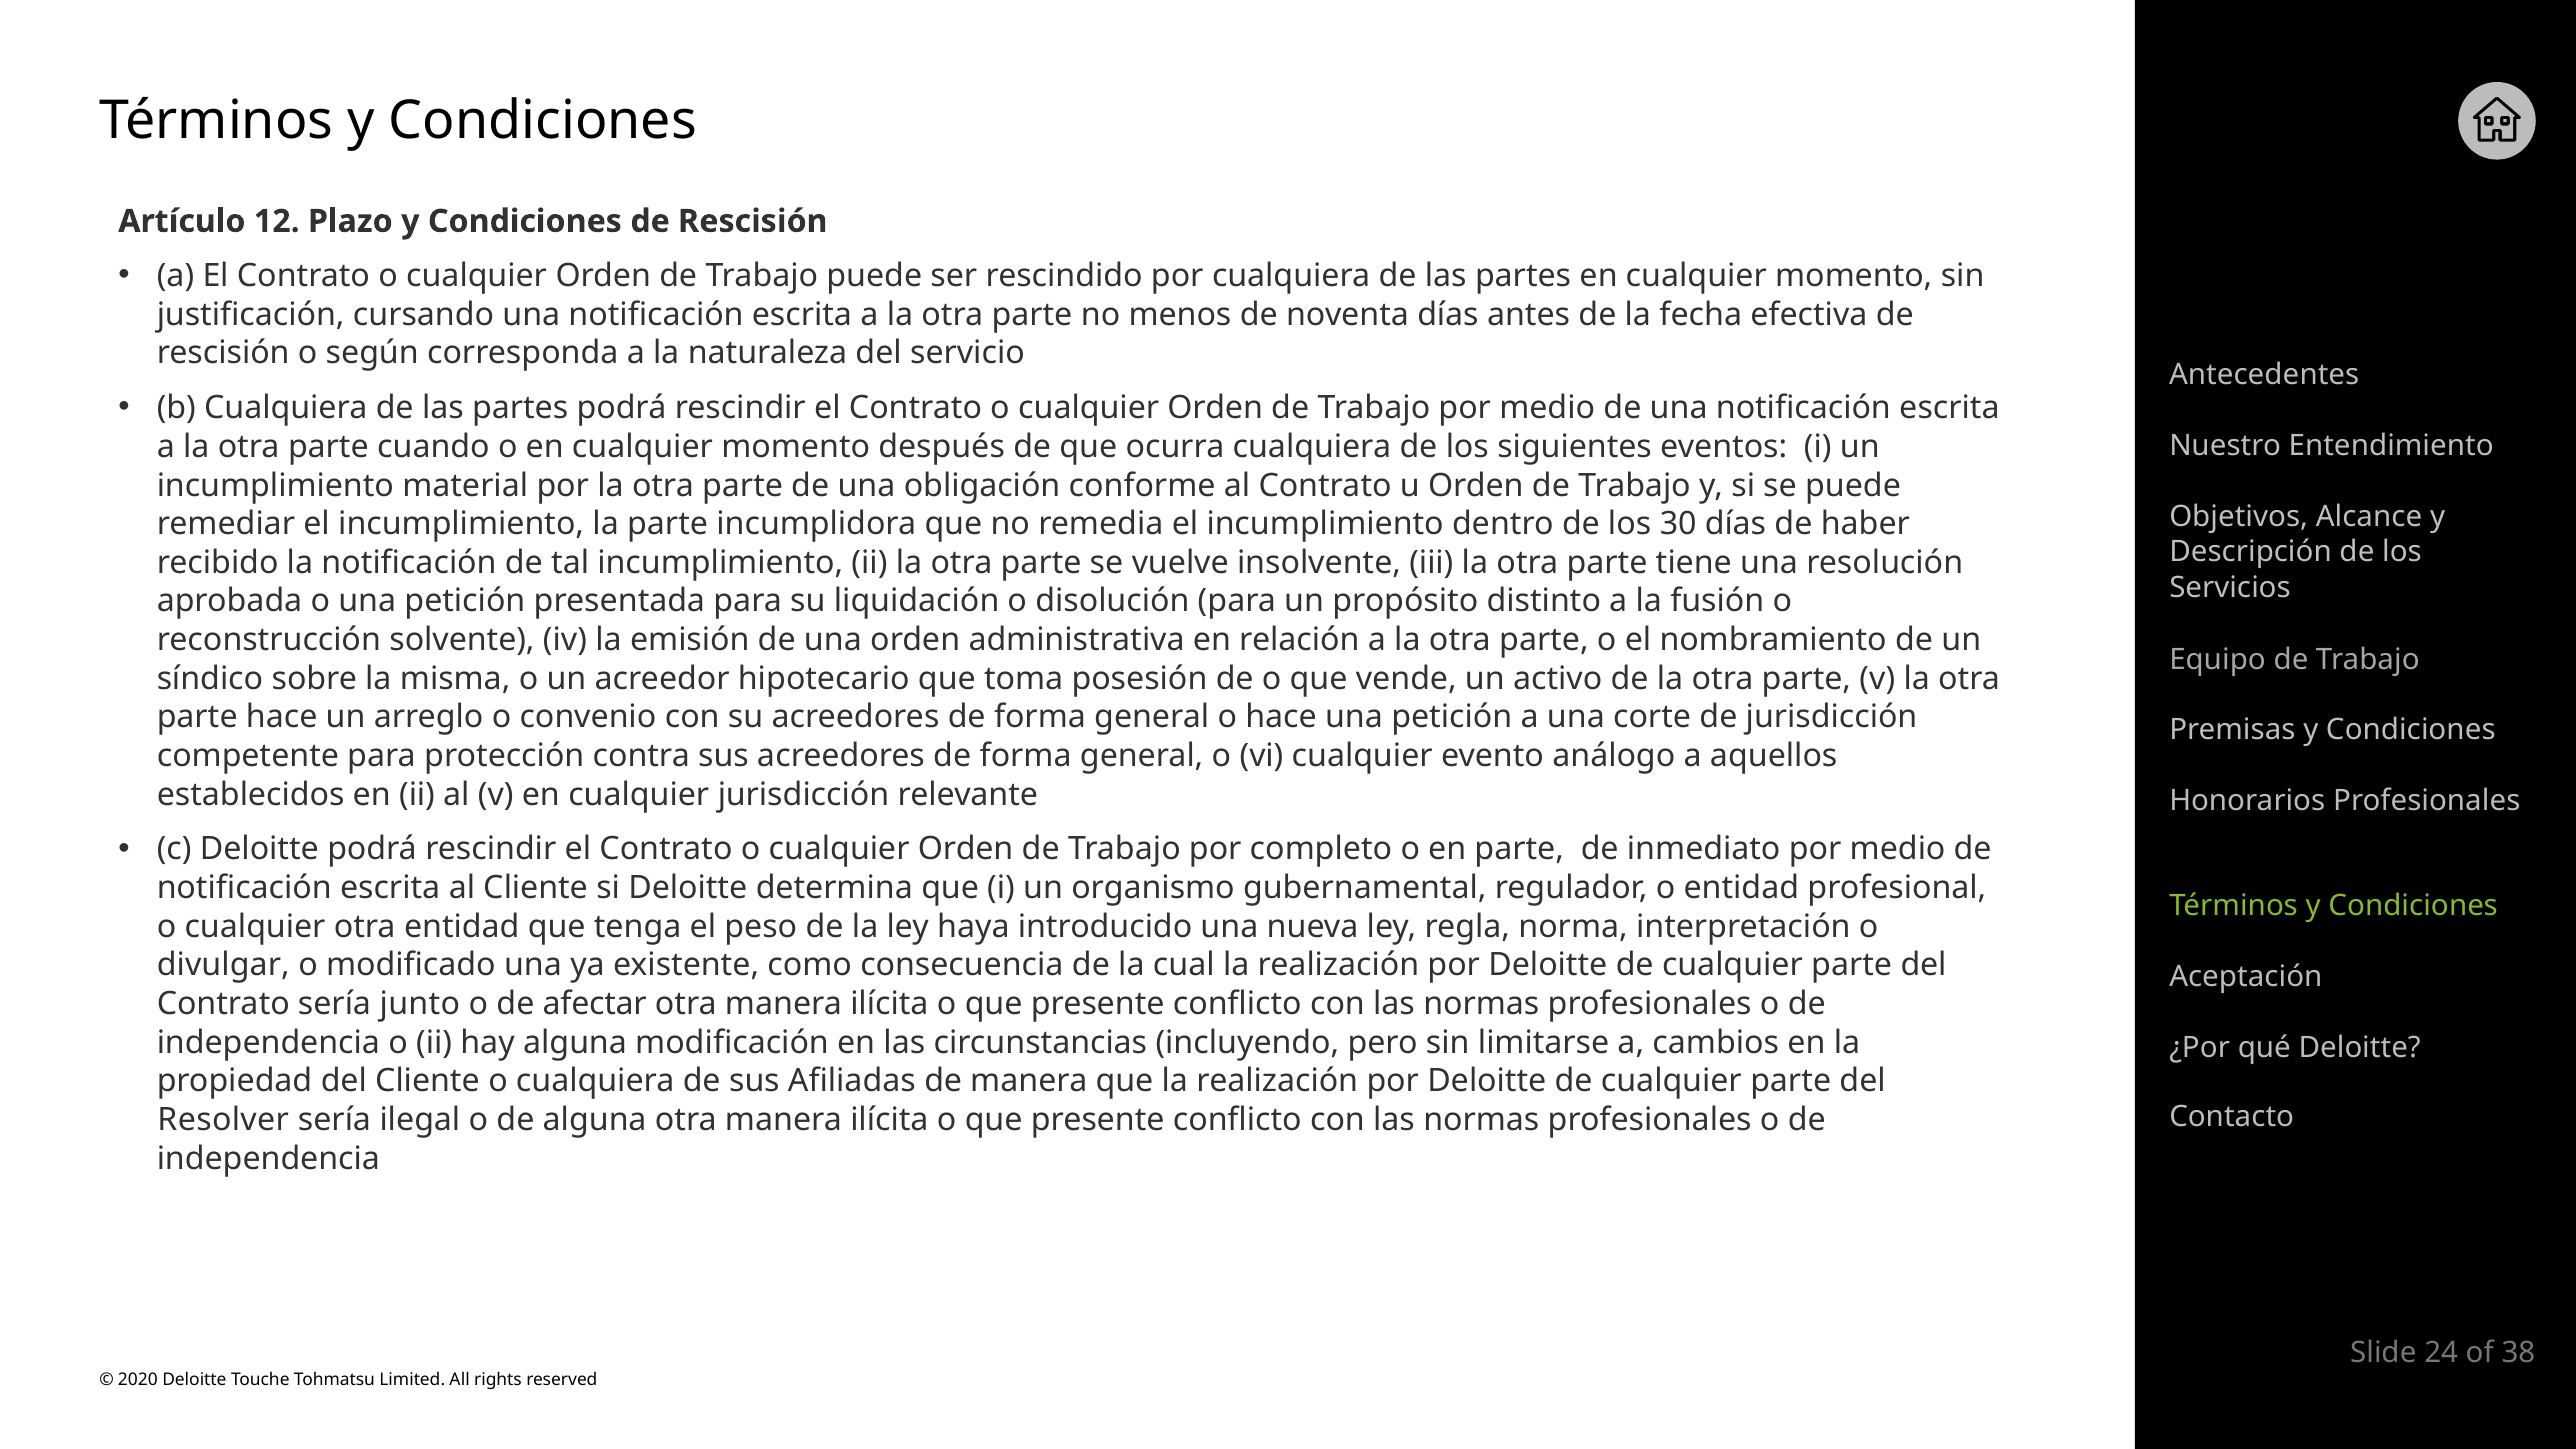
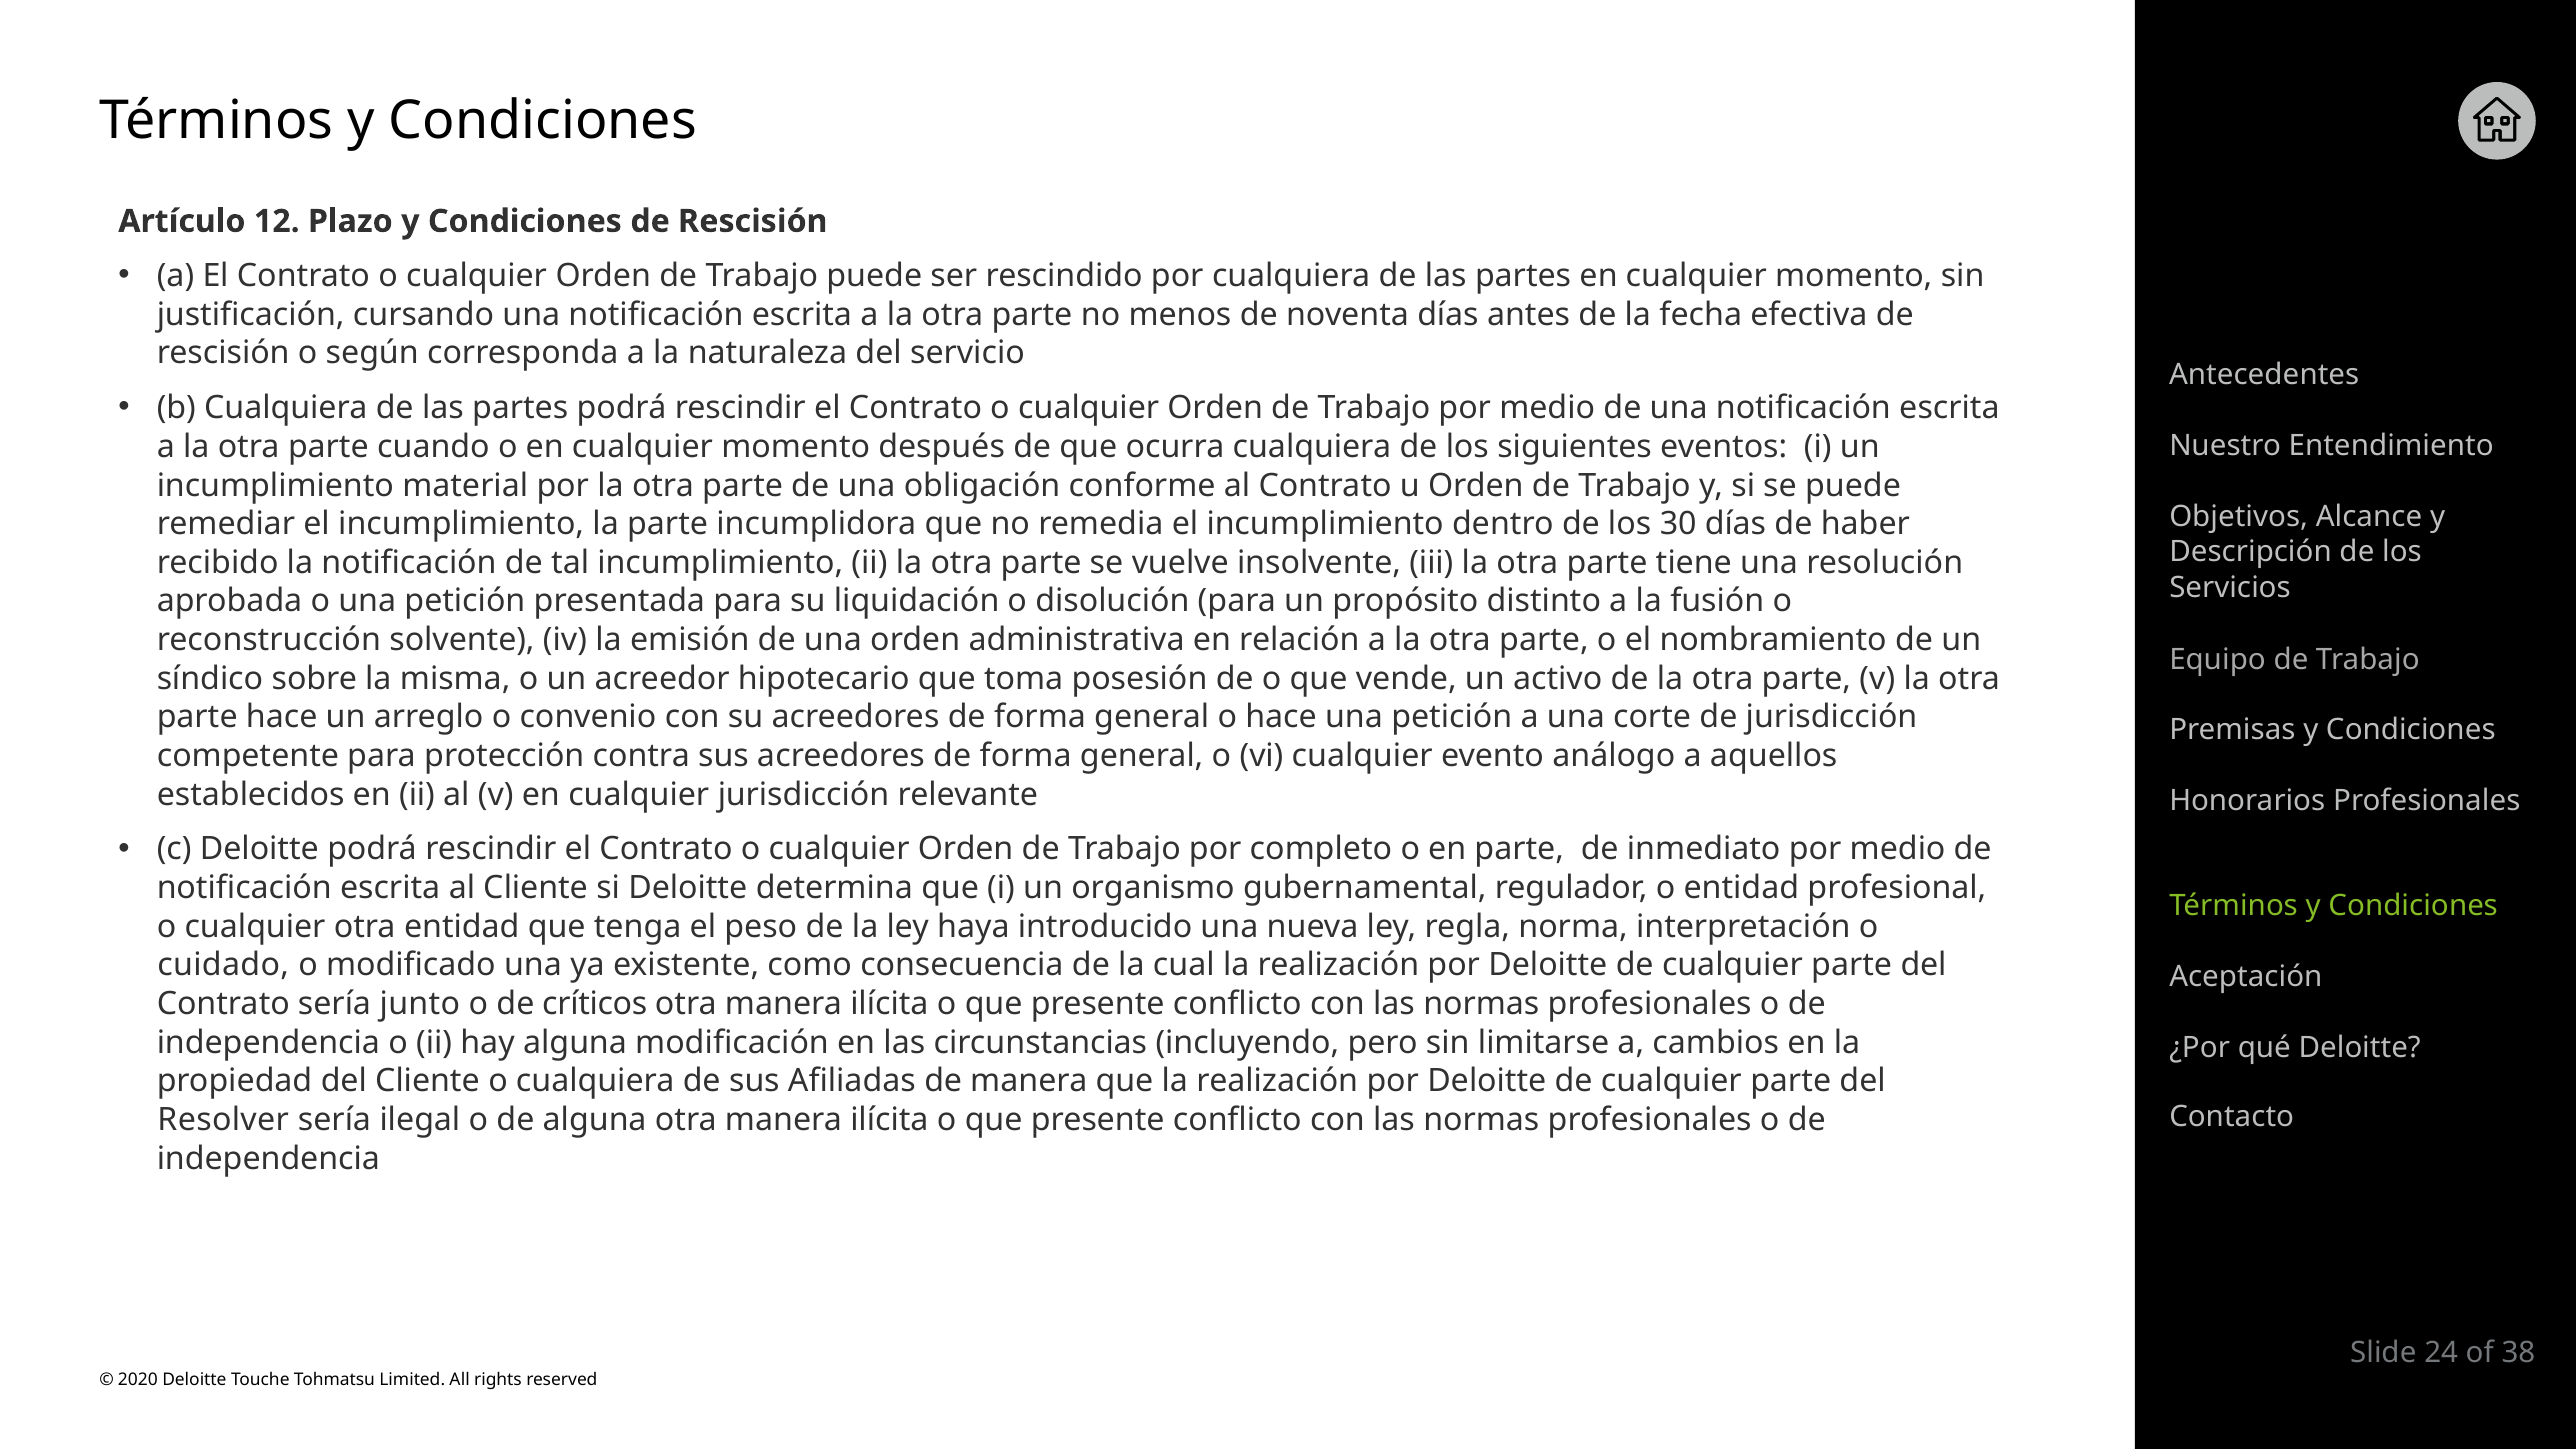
divulgar: divulgar -> cuidado (223, 965)
afectar: afectar -> críticos (595, 1004)
